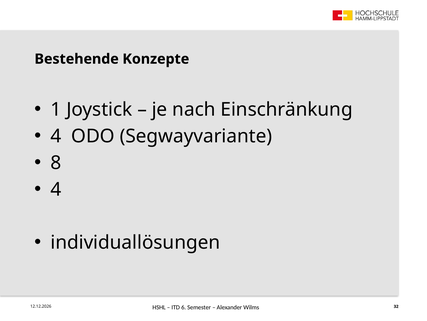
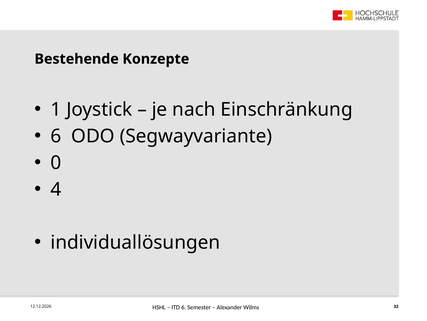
4: 4 -> 6 (56, 136)
8: 8 -> 0 (56, 162)
